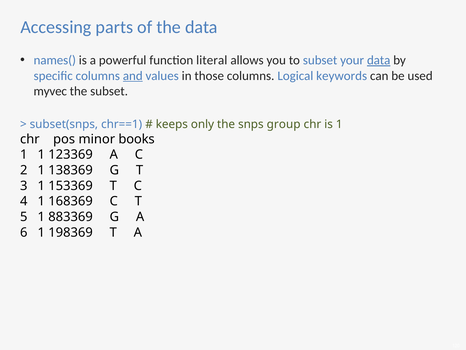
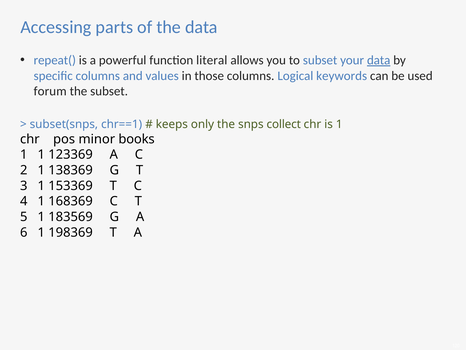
names(: names( -> repeat( (55, 60)
and underline: present -> none (133, 76)
myvec: myvec -> forum (50, 91)
group: group -> collect (284, 124)
883369: 883369 -> 183569 (71, 217)
